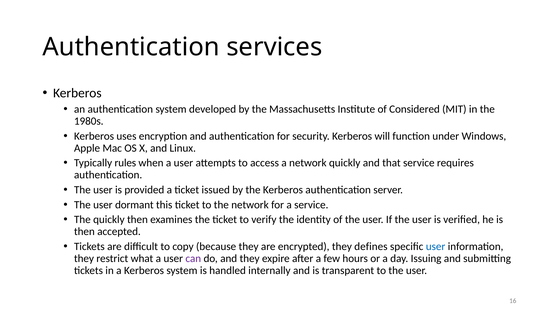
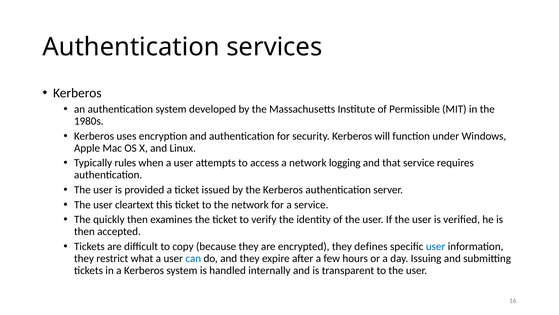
Considered: Considered -> Permissible (415, 109)
network quickly: quickly -> logging (345, 163)
dormant: dormant -> cleartext (134, 204)
can colour: purple -> blue (193, 258)
